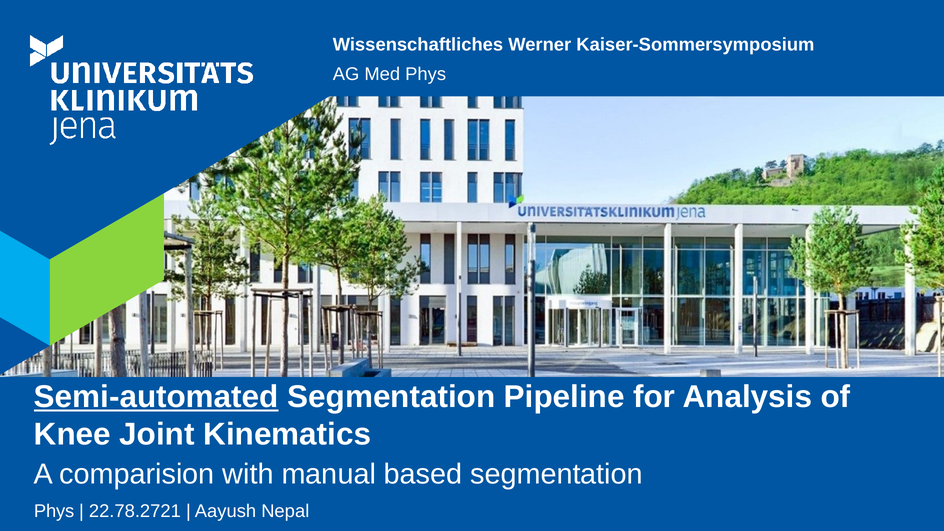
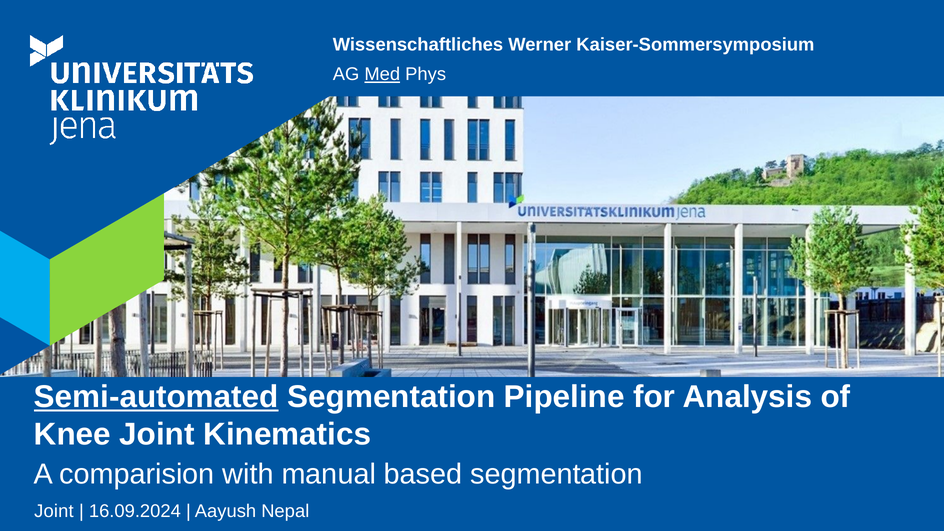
Med underline: none -> present (382, 74)
Phys: Phys -> Joint (54, 511)
22.78.2721: 22.78.2721 -> 16.09.2024 (135, 511)
